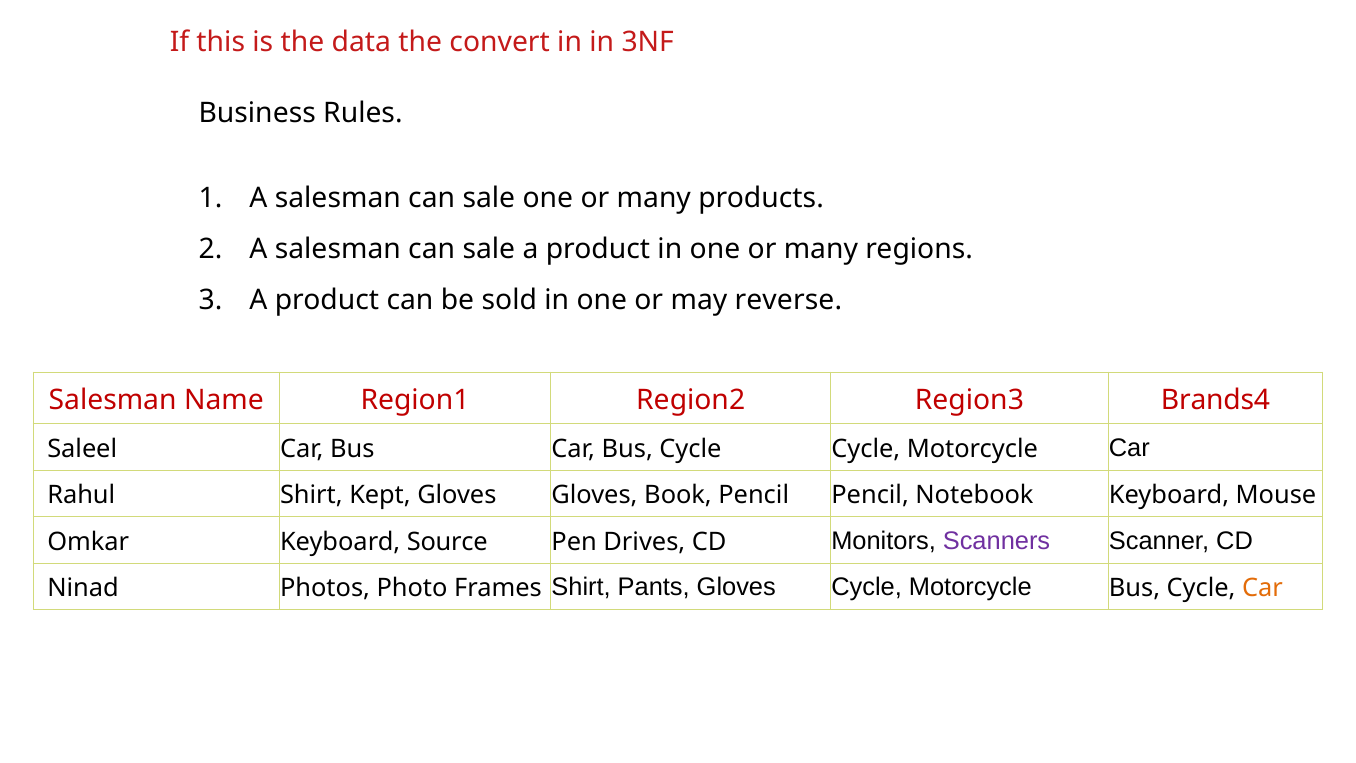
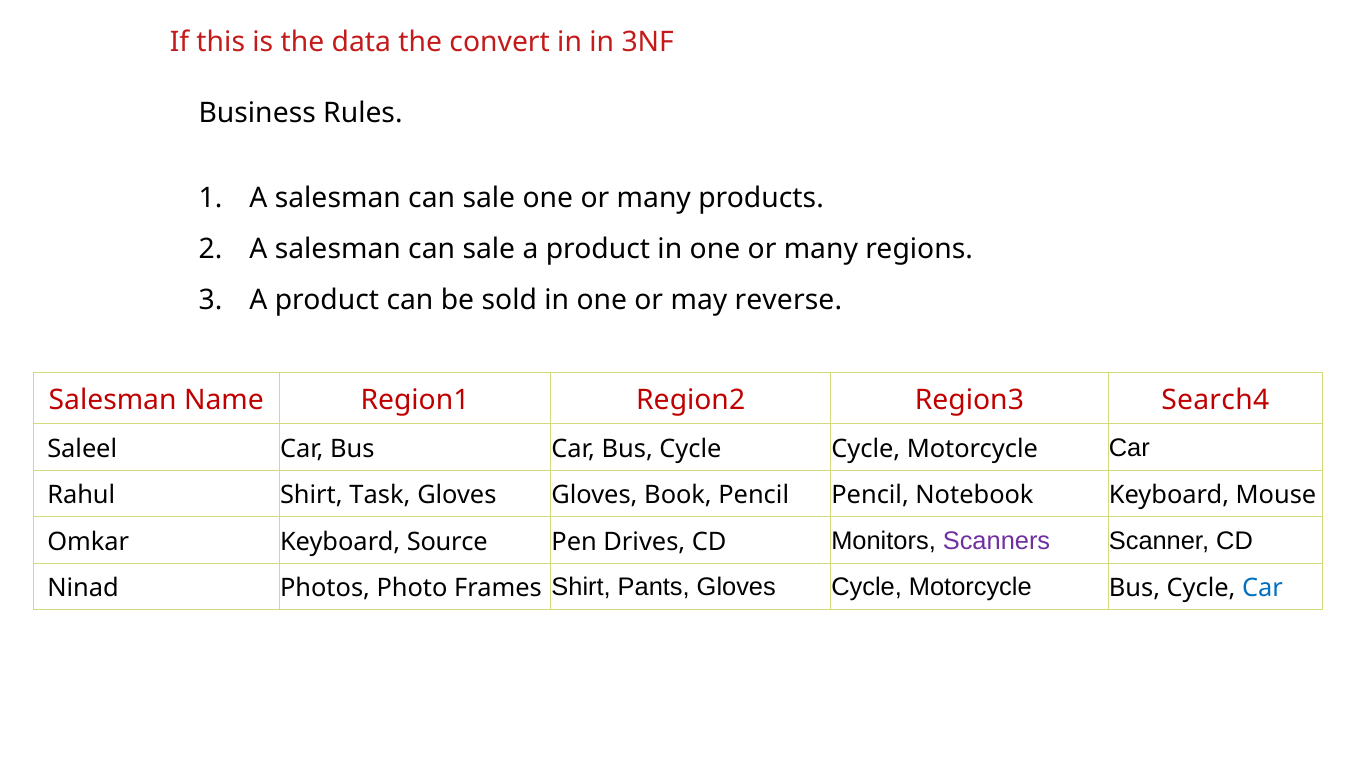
Brands4: Brands4 -> Search4 (1215, 400)
Kept: Kept -> Task (380, 495)
Car colour: orange -> blue (1263, 588)
